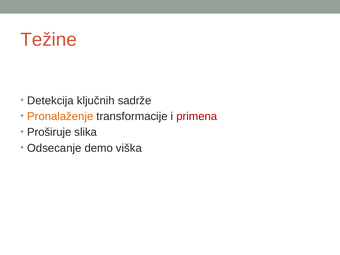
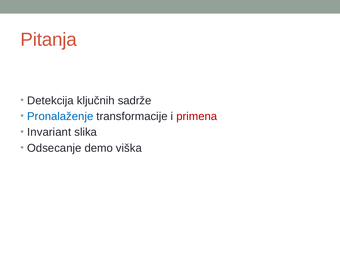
Težine: Težine -> Pitanja (49, 40)
Pronalaženje colour: orange -> blue (60, 116)
Proširuje: Proširuje -> Invariant (49, 132)
